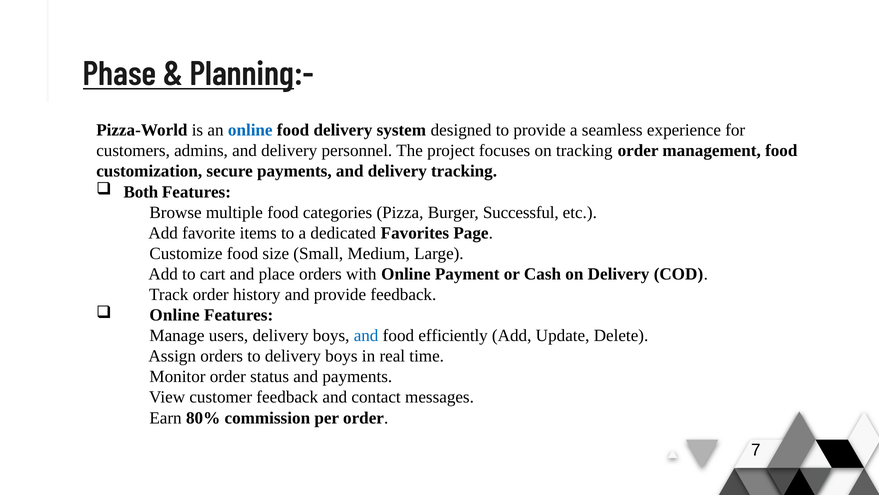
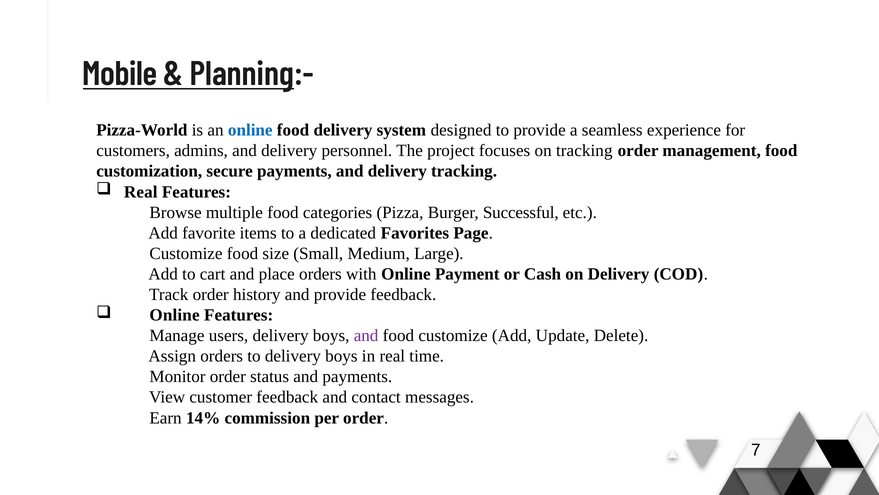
Phase: Phase -> Mobile (120, 74)
Both: Both -> Real (141, 192)
and colour: blue -> purple (366, 335)
food efficiently: efficiently -> customize (453, 335)
80%: 80% -> 14% (203, 417)
